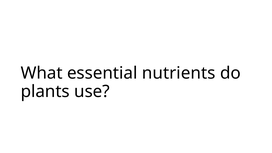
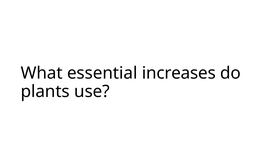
nutrients: nutrients -> increases (179, 73)
